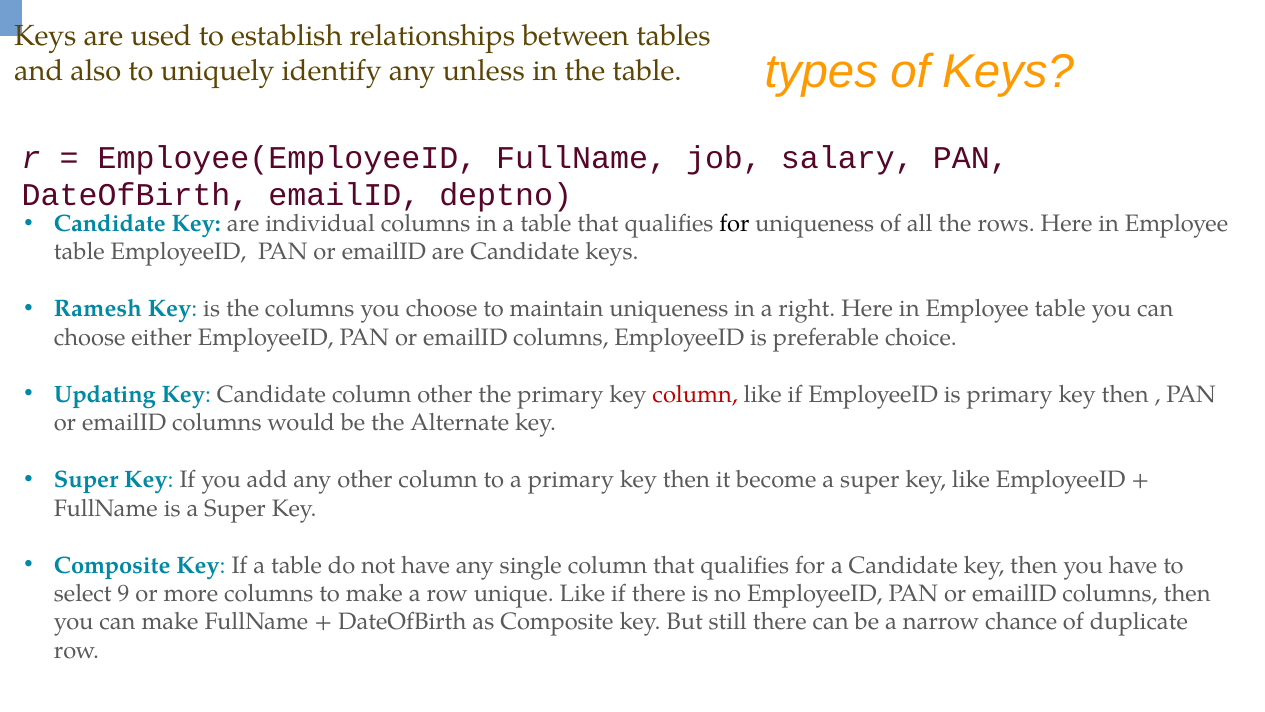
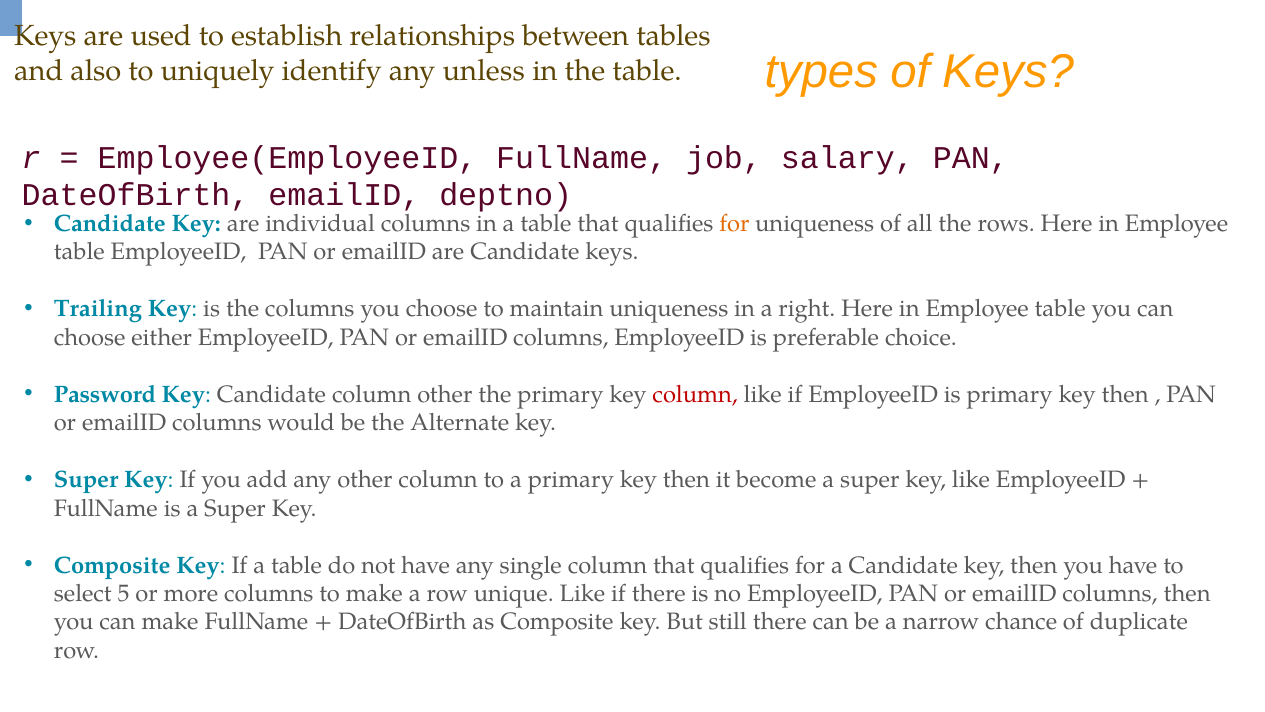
for colour: black -> orange (734, 223)
Ramesh: Ramesh -> Trailing (98, 309)
Updating: Updating -> Password (105, 394)
9: 9 -> 5 (123, 593)
